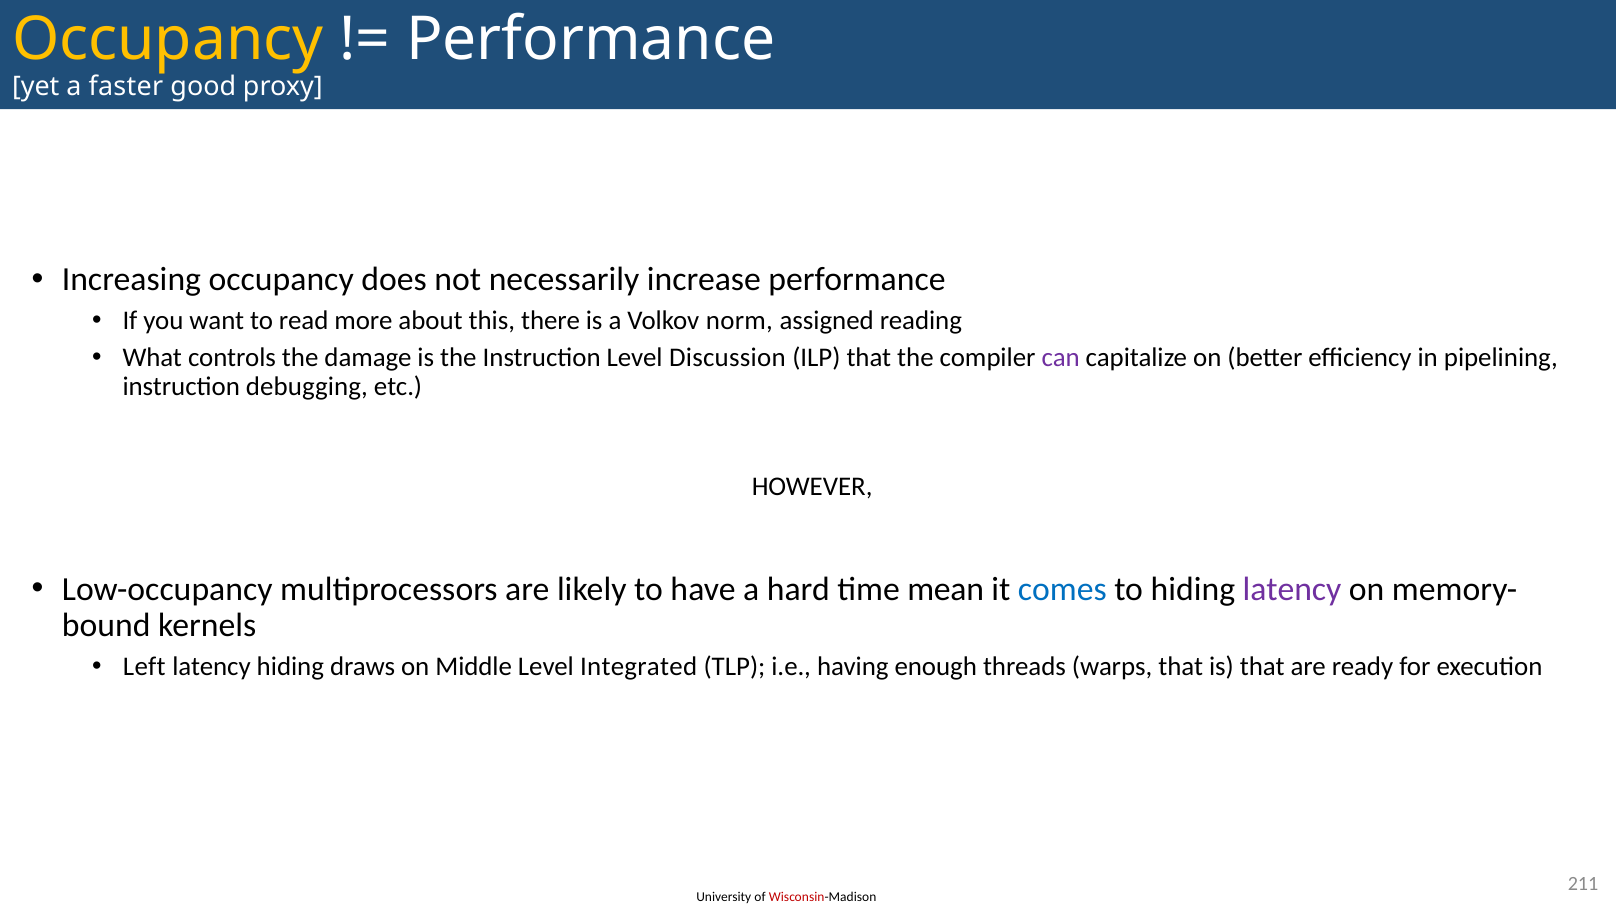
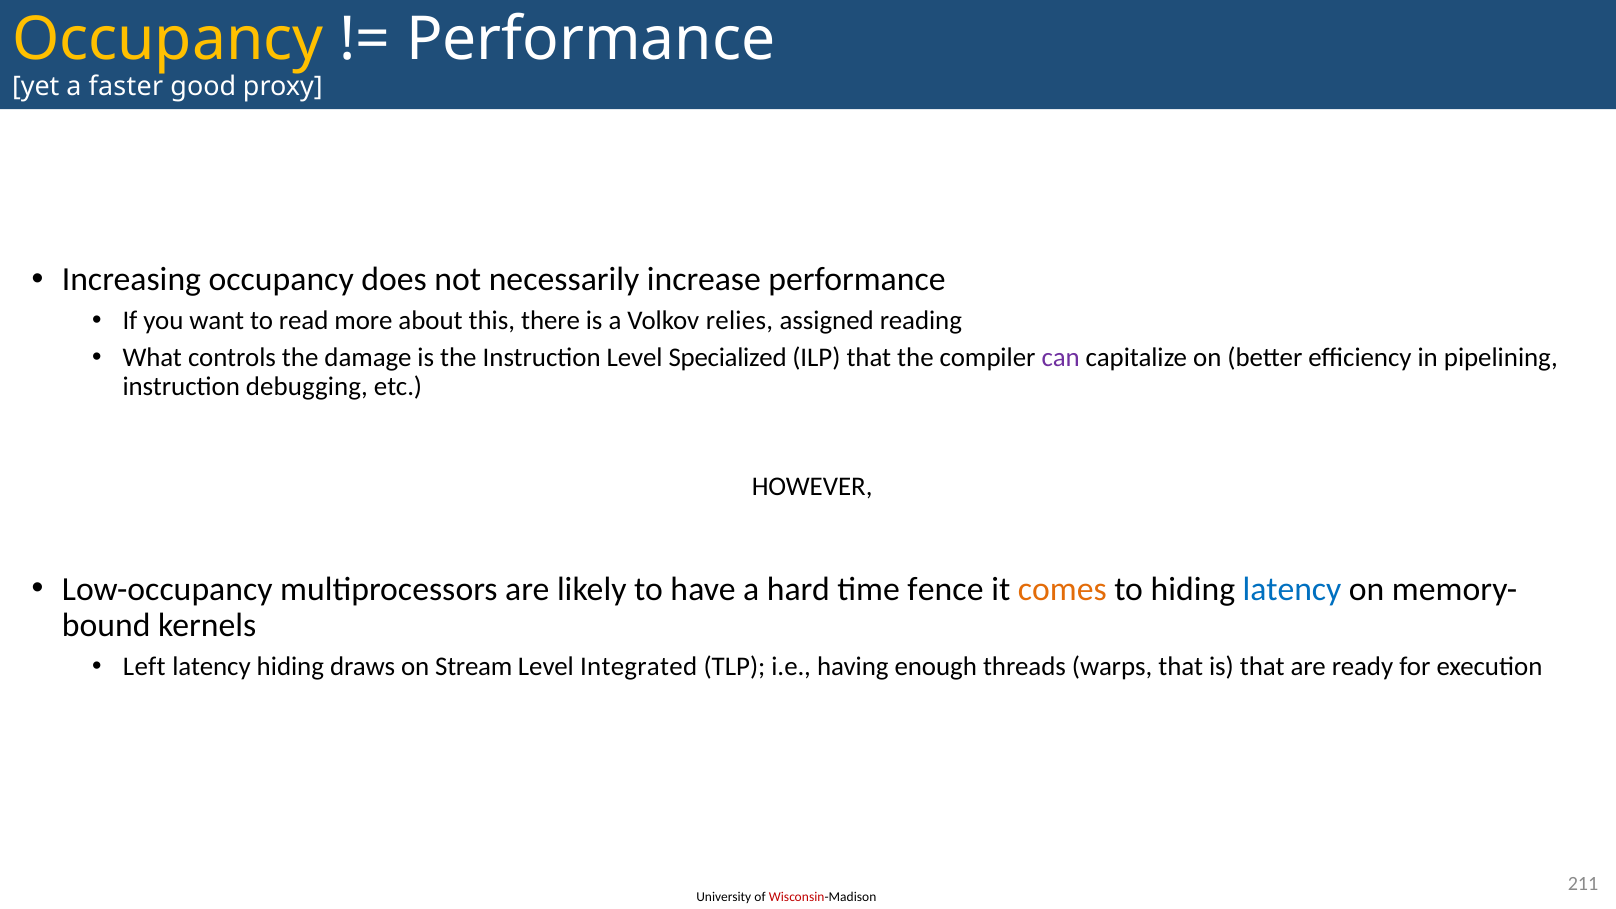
norm: norm -> relies (739, 321)
Discussion: Discussion -> Specialized (728, 358)
mean: mean -> fence (945, 589)
comes colour: blue -> orange (1062, 589)
latency colour: purple -> blue (1292, 589)
Middle: Middle -> Stream (474, 666)
